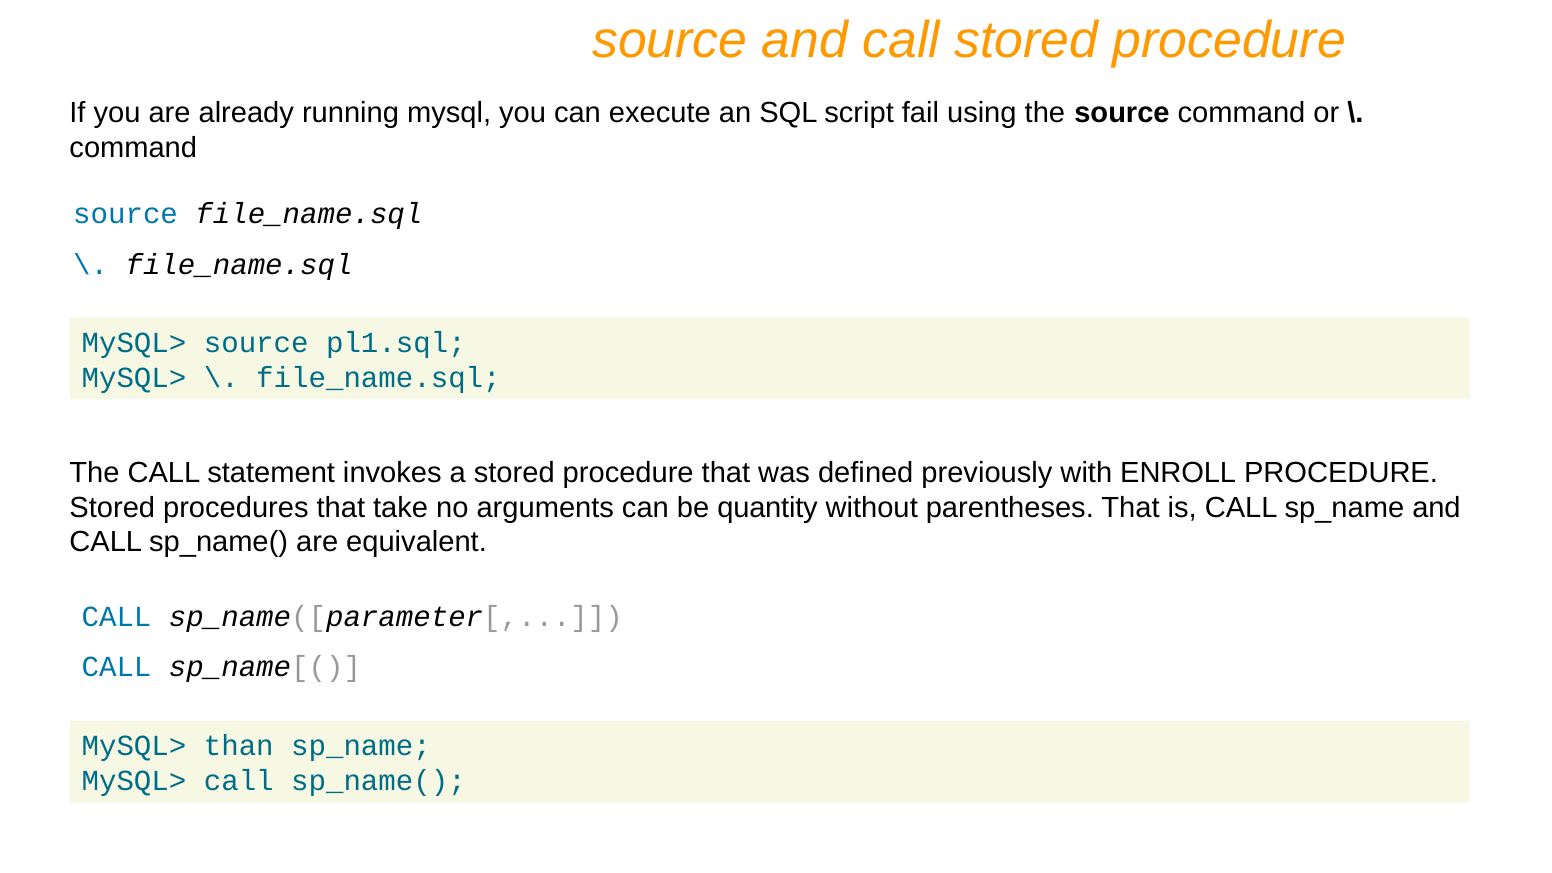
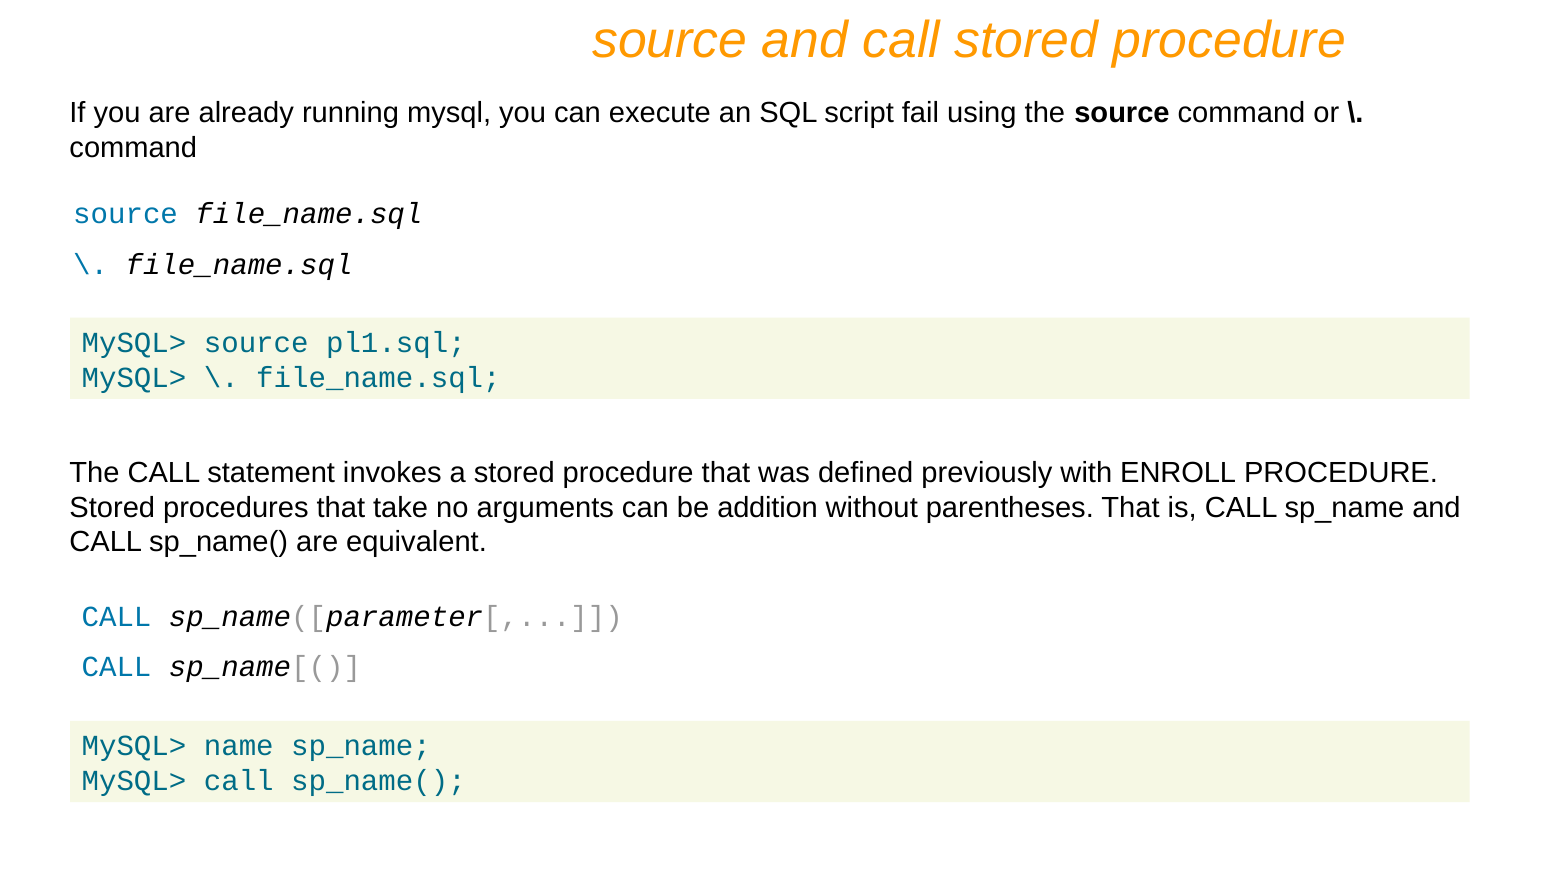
quantity: quantity -> addition (768, 507)
than: than -> name (239, 746)
